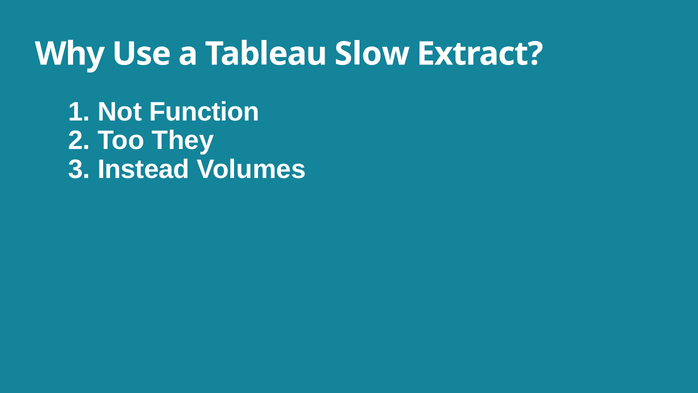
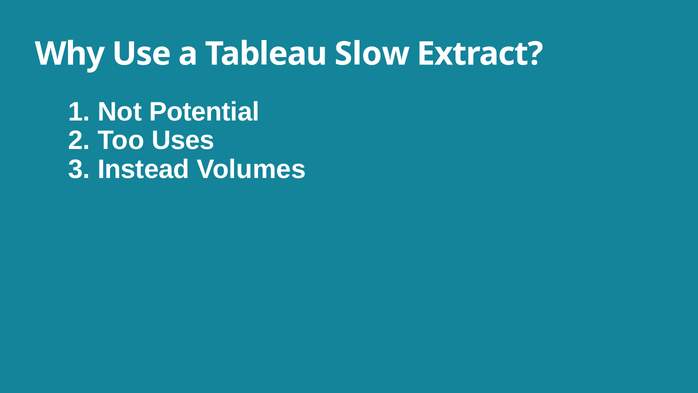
Function: Function -> Potential (204, 112)
They: They -> Uses (183, 140)
